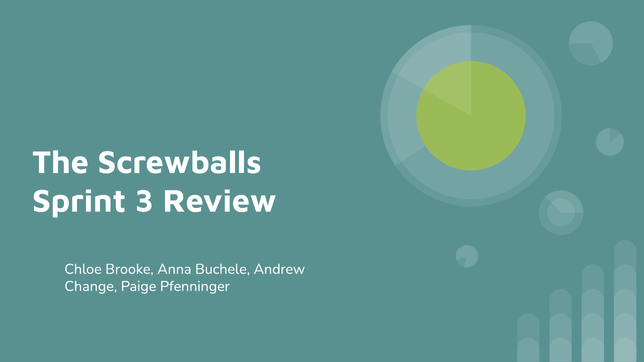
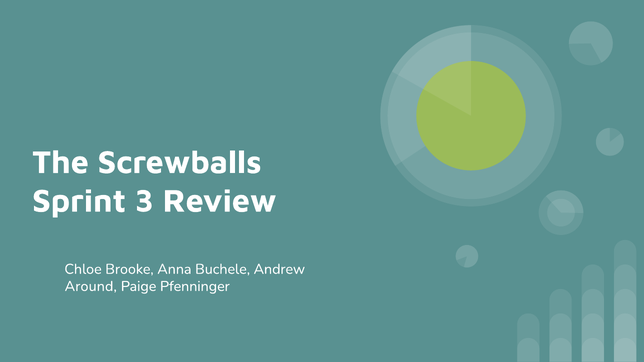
Change: Change -> Around (91, 286)
